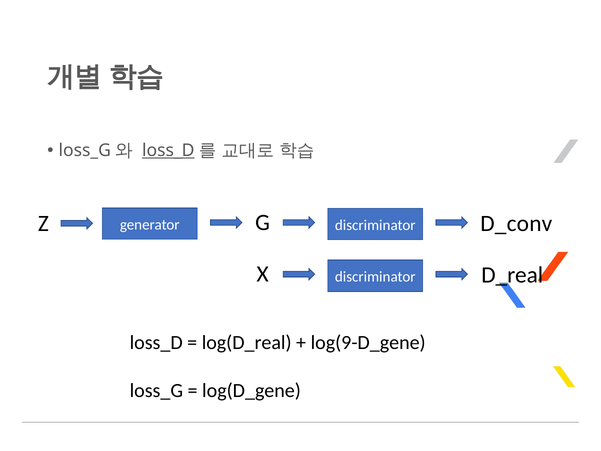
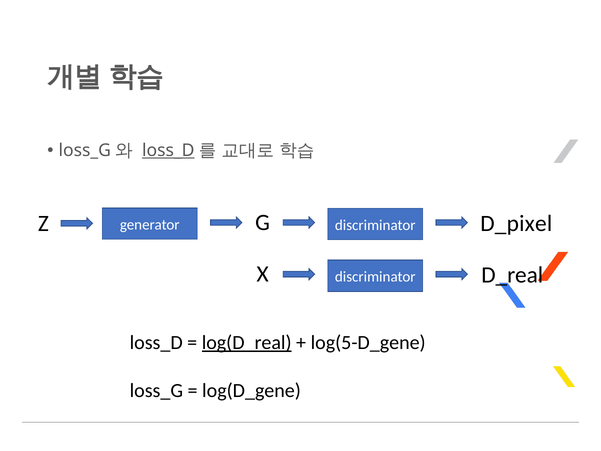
D_conv: D_conv -> D_pixel (516, 223)
log(D_real underline: none -> present (247, 342)
log(9-D_gene: log(9-D_gene -> log(5-D_gene (368, 342)
